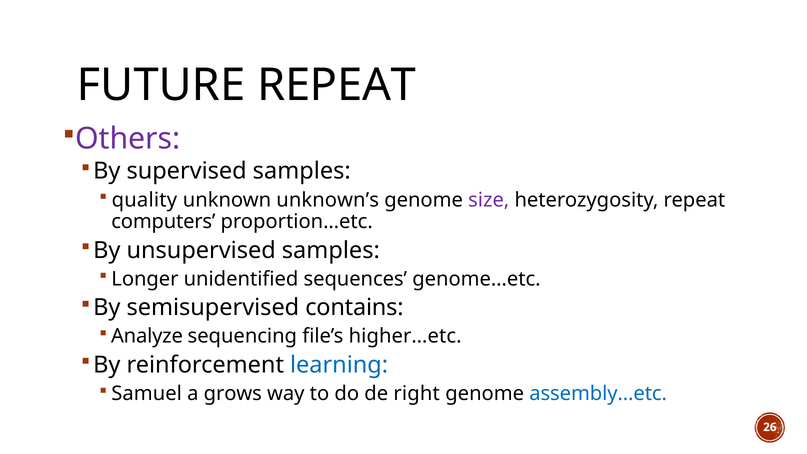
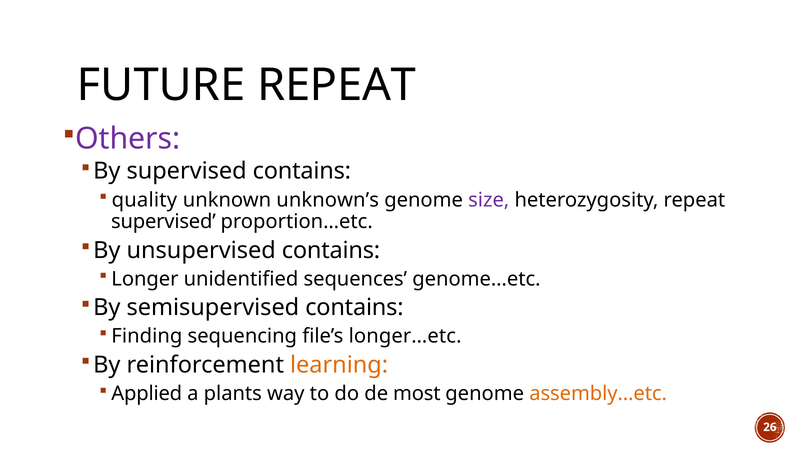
supervised samples: samples -> contains (302, 171)
computers: computers -> supervised (163, 222)
unsupervised samples: samples -> contains (331, 250)
Analyze: Analyze -> Finding (147, 336)
higher…etc: higher…etc -> longer…etc (405, 336)
learning colour: blue -> orange (339, 365)
Samuel: Samuel -> Applied (147, 394)
grows: grows -> plants (233, 394)
right: right -> most (417, 394)
assembly…etc colour: blue -> orange (598, 394)
